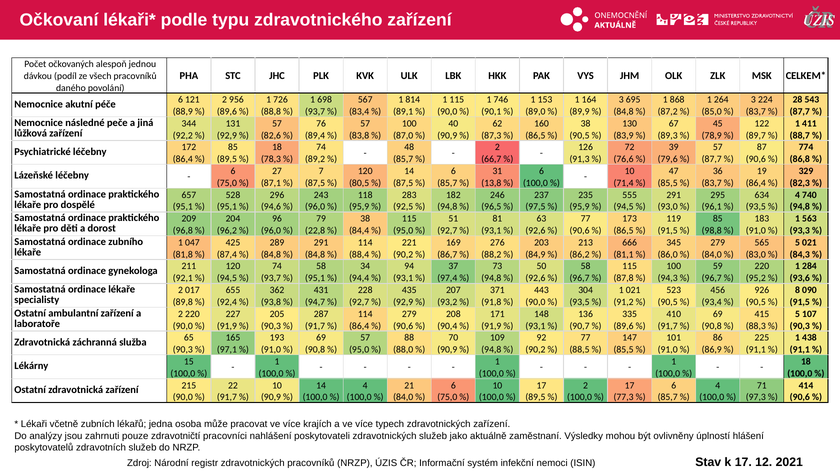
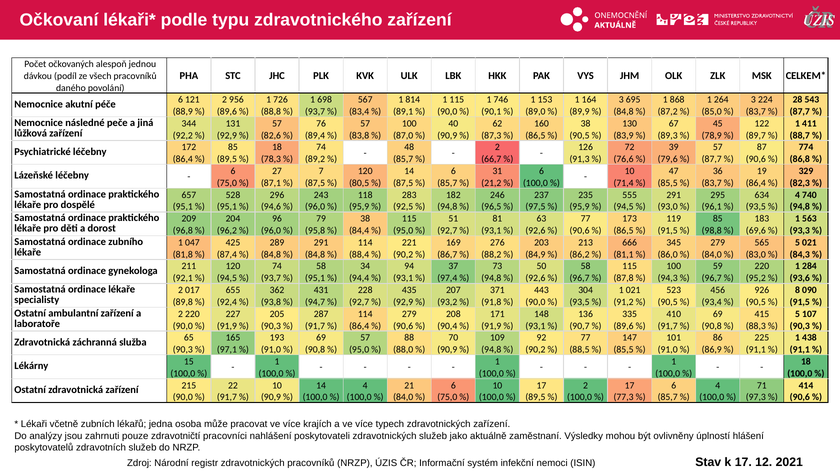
13,8: 13,8 -> 21,2 (491, 183)
22,8: 22,8 -> 95,8 (315, 230)
91,0: 91,0 -> 69,6 (756, 230)
